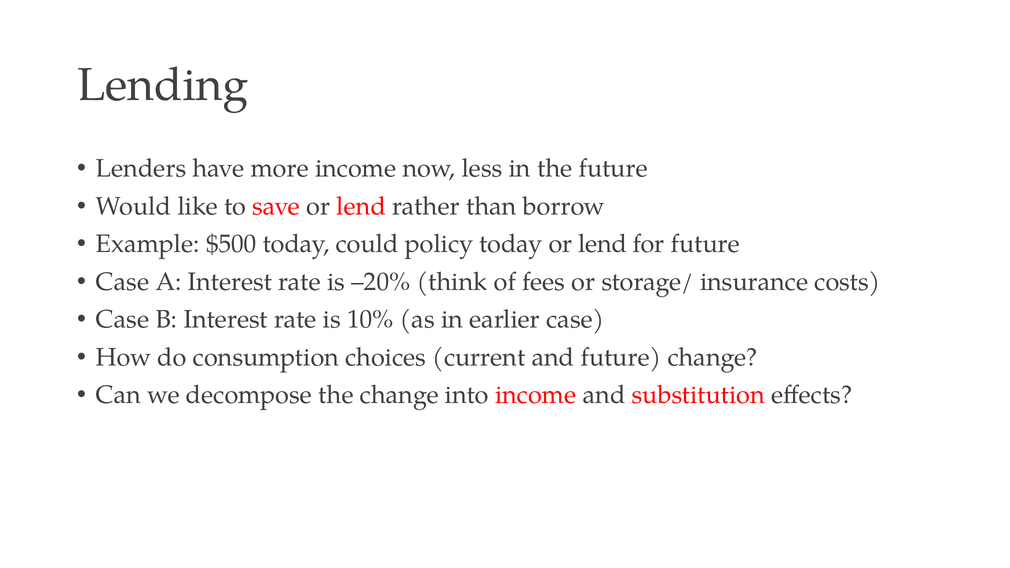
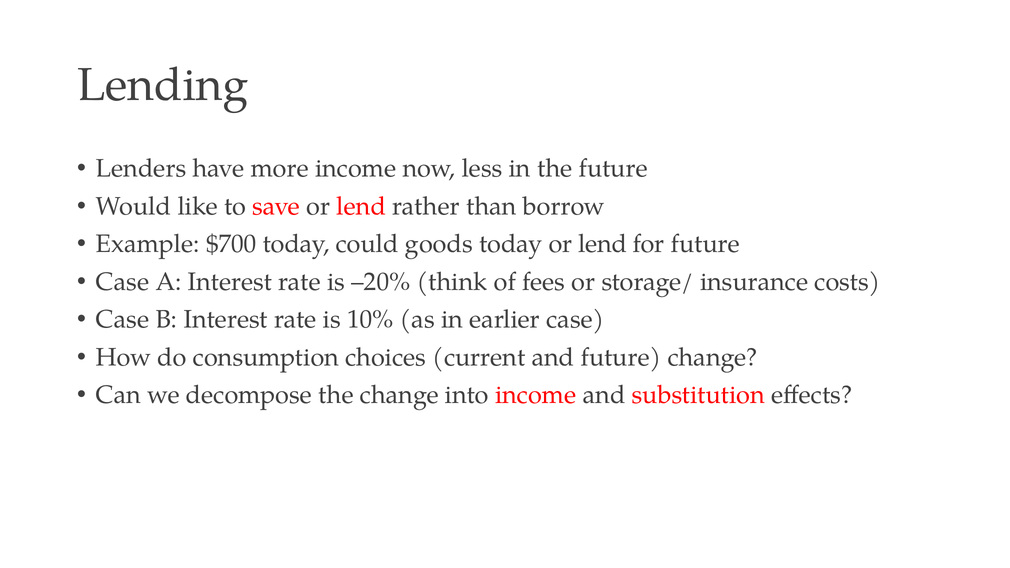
$500: $500 -> $700 (231, 244)
policy: policy -> goods (439, 244)
